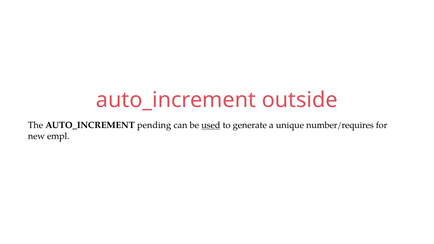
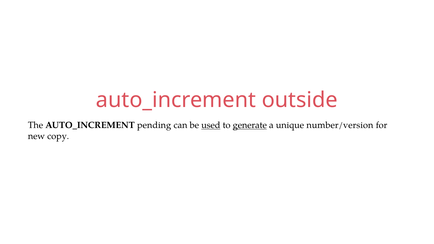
generate underline: none -> present (250, 125)
number/requires: number/requires -> number/version (340, 125)
empl: empl -> copy (58, 136)
